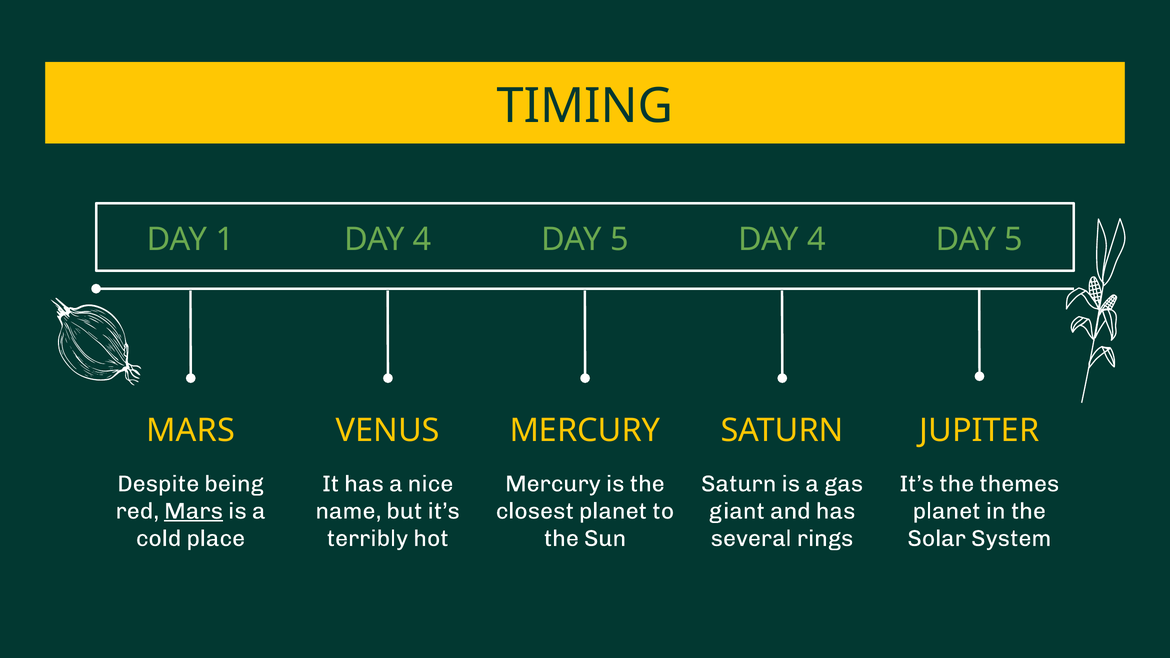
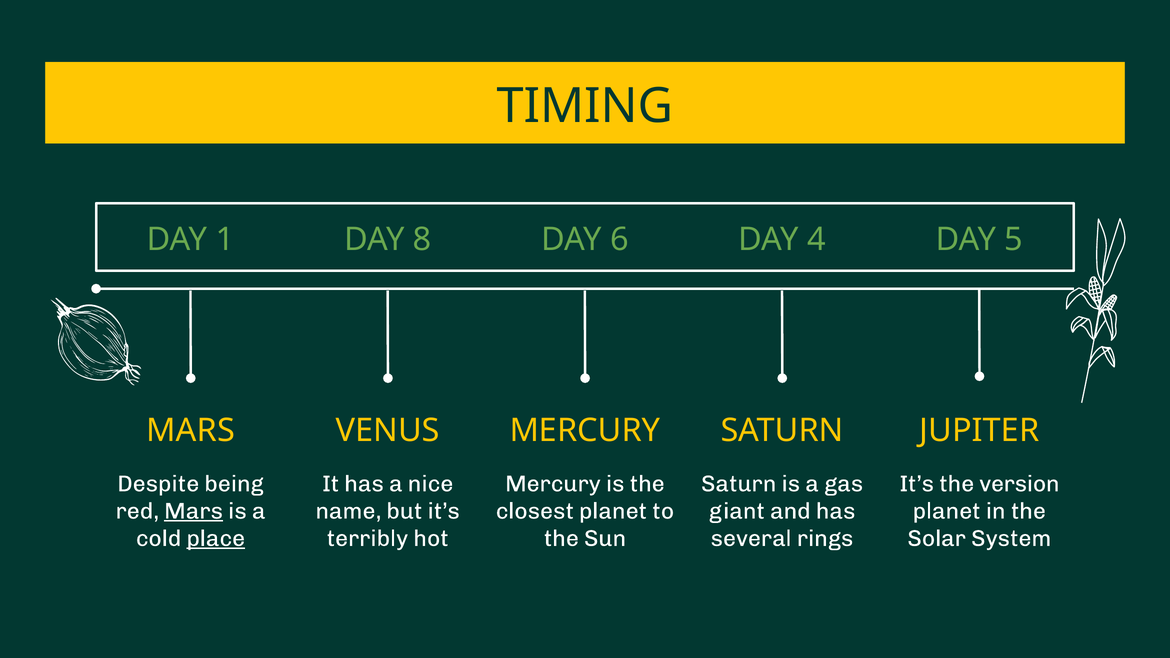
1 DAY 4: 4 -> 8 (422, 239)
5: 5 -> 6 (619, 239)
themes: themes -> version (1019, 484)
place underline: none -> present (216, 539)
